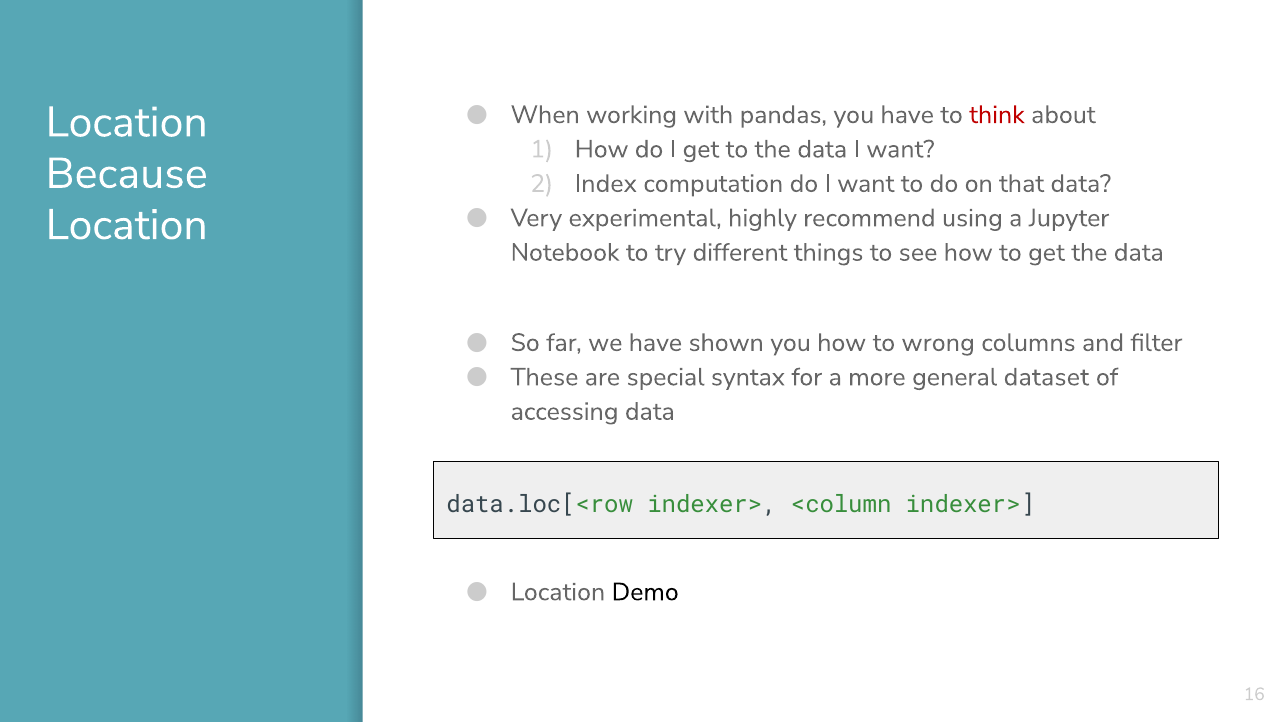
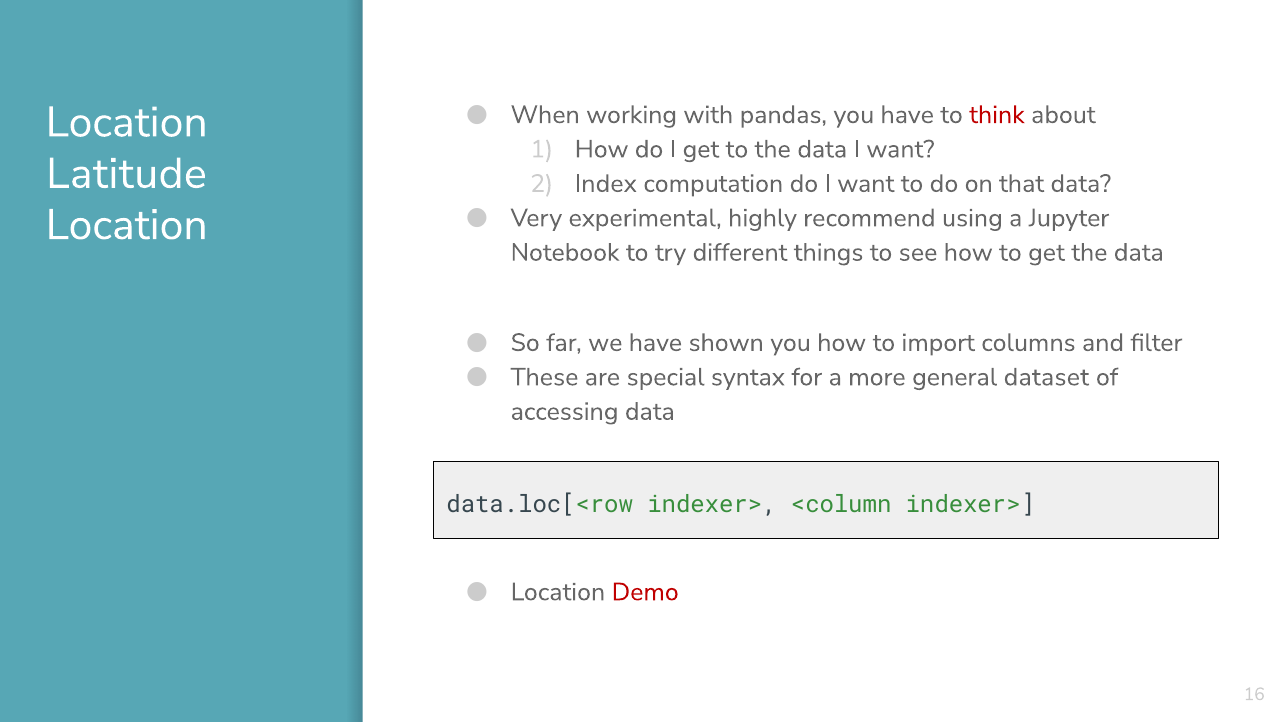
Because: Because -> Latitude (126, 174)
wrong: wrong -> import (938, 343)
Demo colour: black -> red (645, 592)
